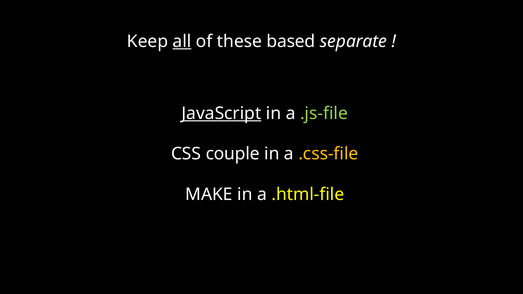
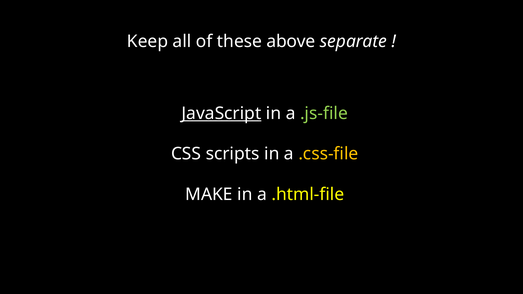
all underline: present -> none (182, 41)
based: based -> above (291, 41)
couple: couple -> scripts (233, 154)
